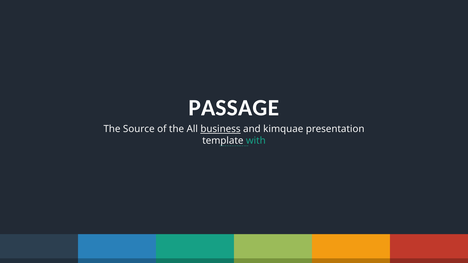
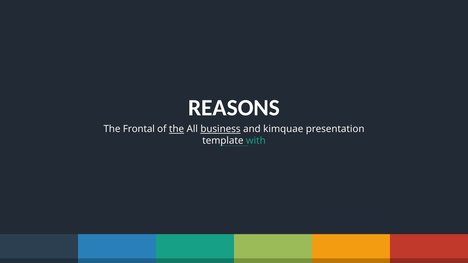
PASSAGE: PASSAGE -> REASONS (234, 108)
Source: Source -> Frontal (139, 129)
the underline: none -> present (177, 129)
